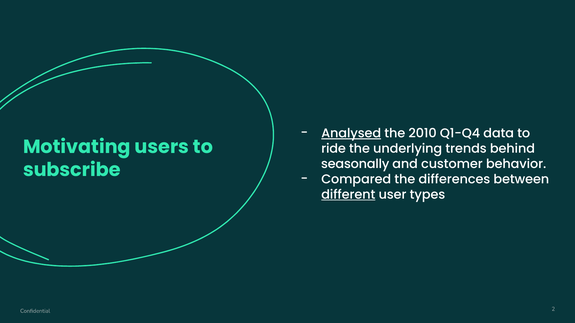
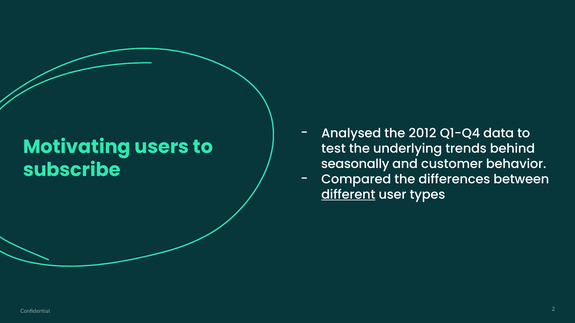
Analysed underline: present -> none (351, 133)
2010: 2010 -> 2012 (422, 133)
ride: ride -> test (333, 149)
